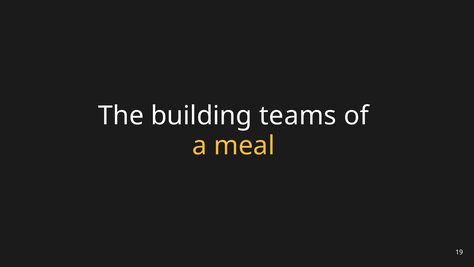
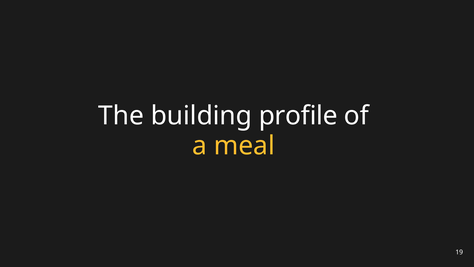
teams: teams -> profile (298, 116)
